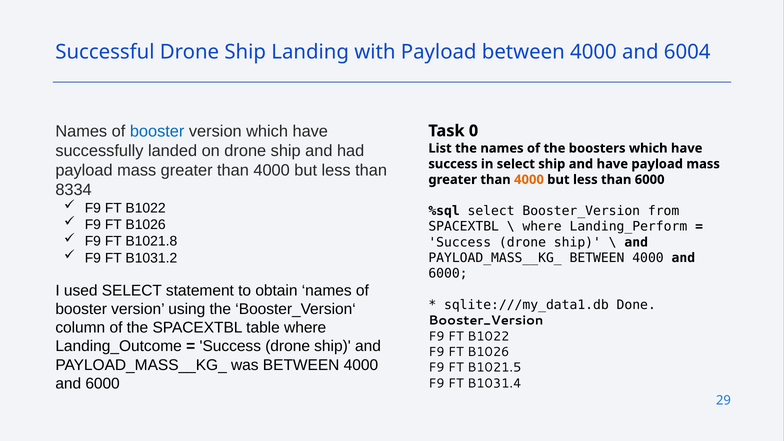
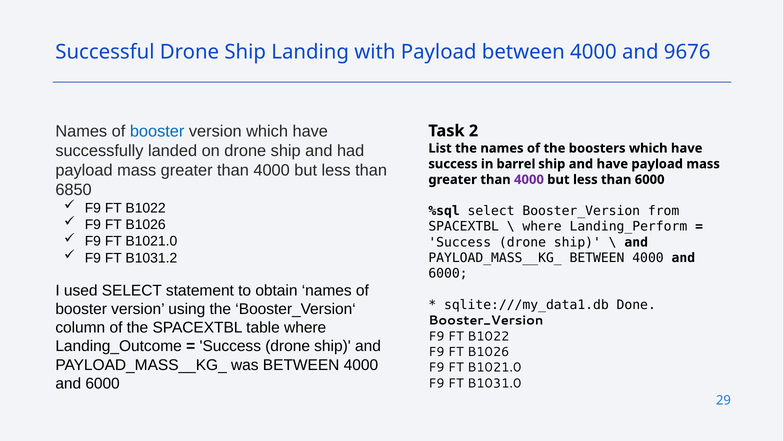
6004: 6004 -> 9676 (687, 52)
0: 0 -> 2 (474, 131)
in select: select -> barrel (516, 164)
4000 colour: orange -> purple (529, 180)
8334: 8334 -> 6850 (74, 190)
B1021.8: B1021.8 -> B1021.0 (151, 241)
B1021.5: B1021.5 -> B1021.0 (494, 368)
B1031.4: B1031.4 -> B1031.0 (494, 383)
